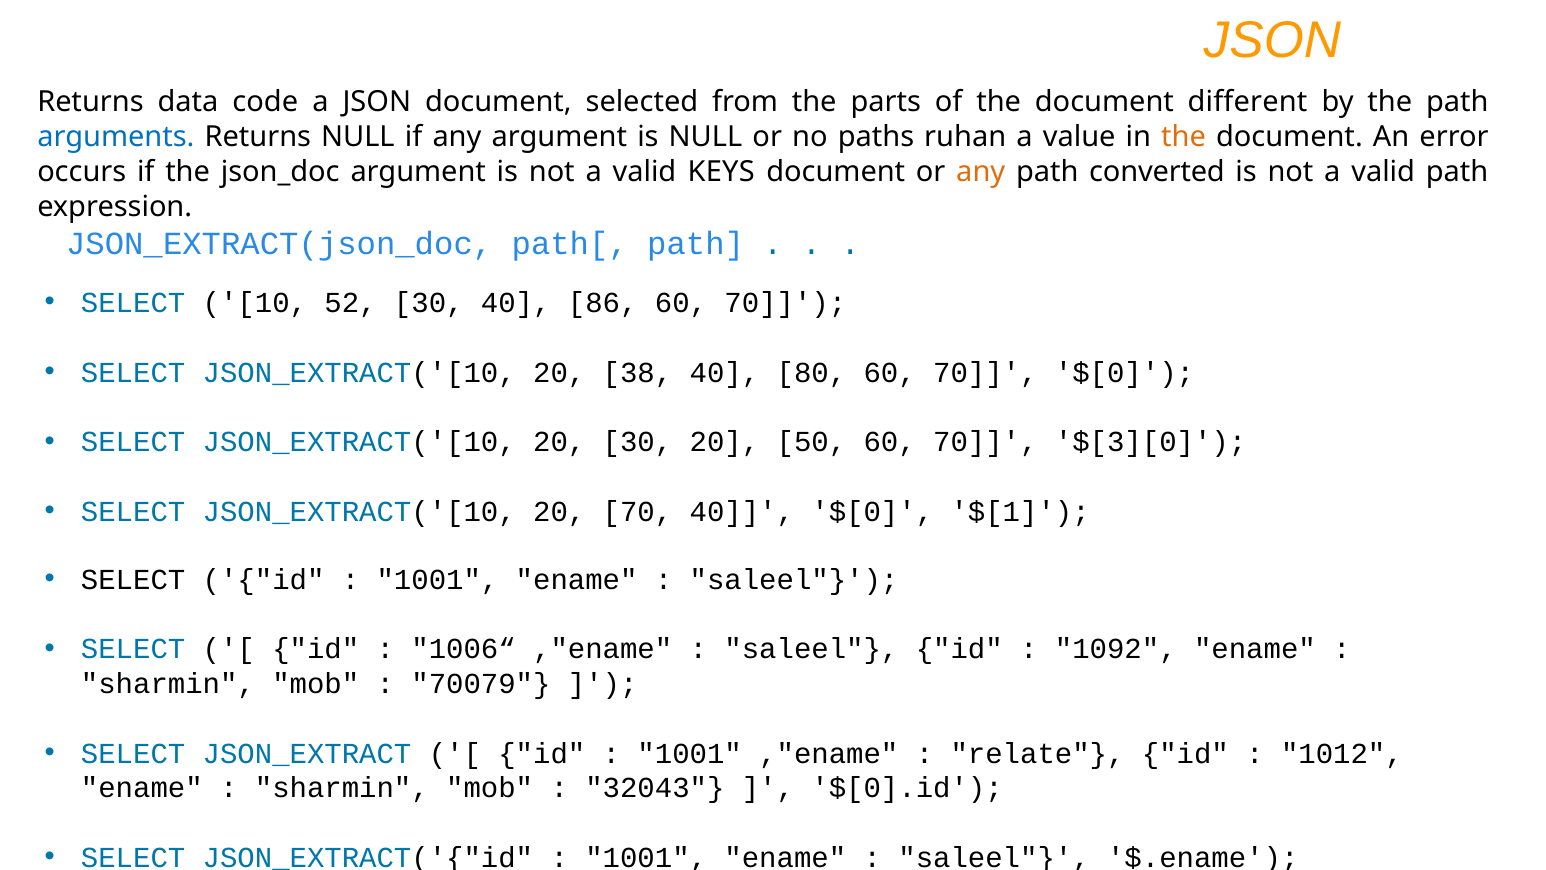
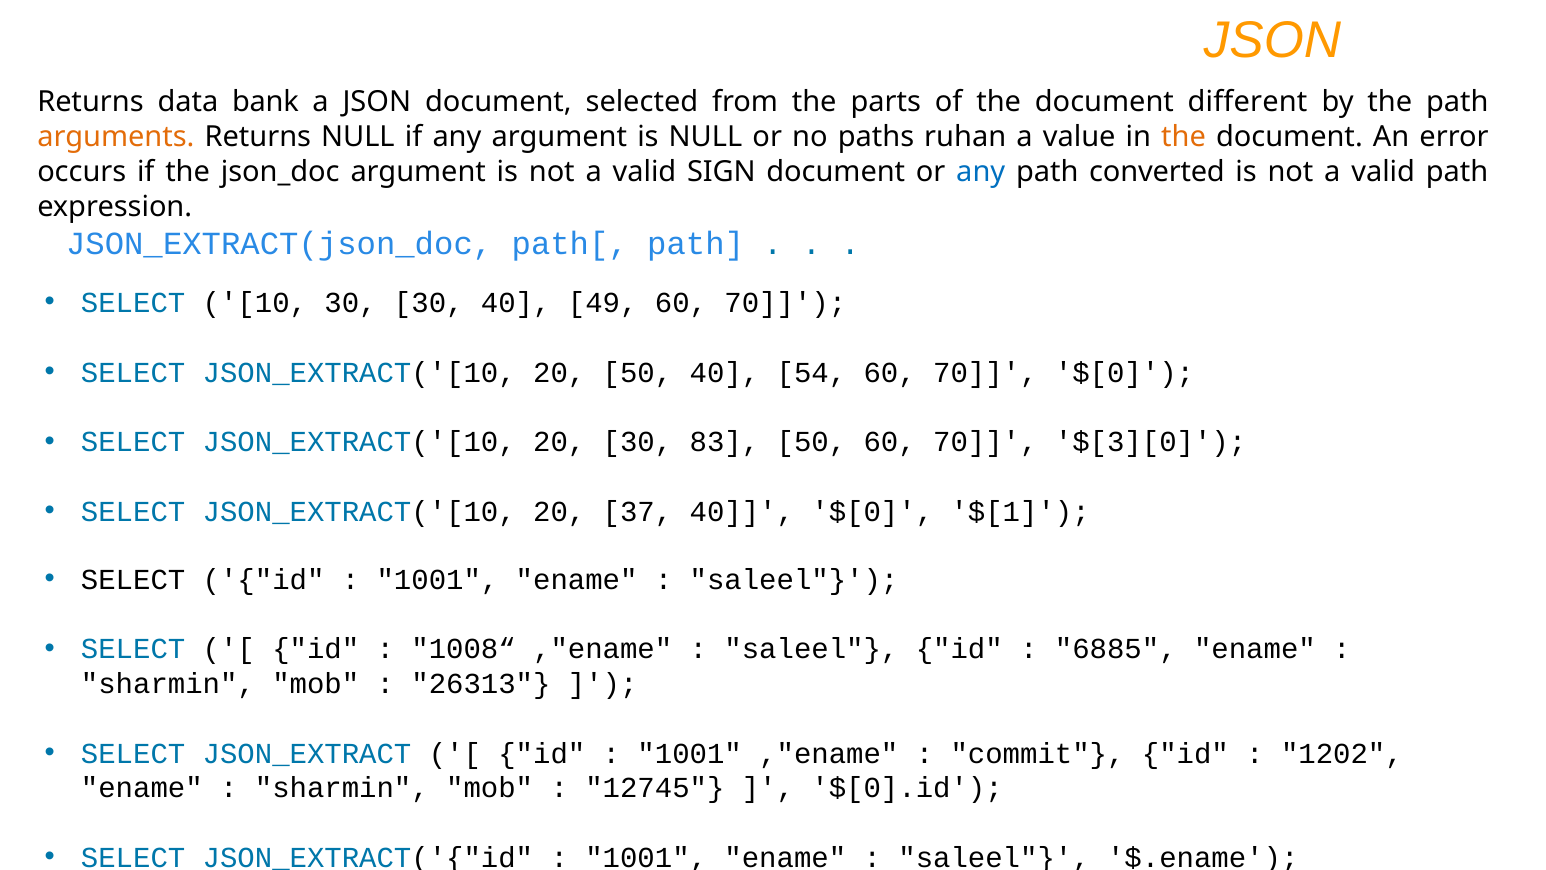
code: code -> bank (265, 102)
arguments colour: blue -> orange (116, 137)
KEYS: KEYS -> SIGN (721, 172)
any colour: orange -> blue (981, 172)
10 52: 52 -> 30 (351, 303)
86: 86 -> 49 (603, 303)
20 38: 38 -> 50 (637, 372)
80: 80 -> 54 (811, 372)
30 20: 20 -> 83 (724, 442)
20 70: 70 -> 37 (637, 511)
1006“: 1006“ -> 1008“ (464, 649)
1092: 1092 -> 6885 (1116, 649)
70079: 70079 -> 26313 (481, 684)
relate: relate -> commit (1038, 753)
1012: 1012 -> 1202 (1342, 753)
32043: 32043 -> 12745 (655, 788)
